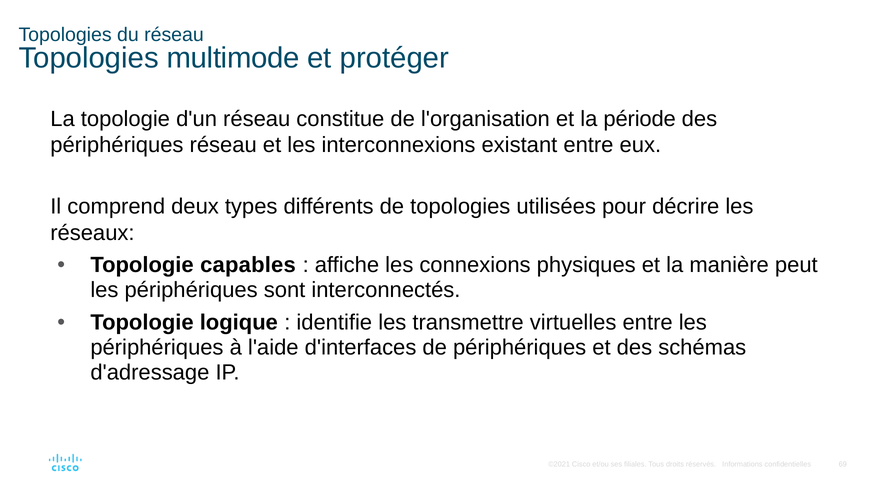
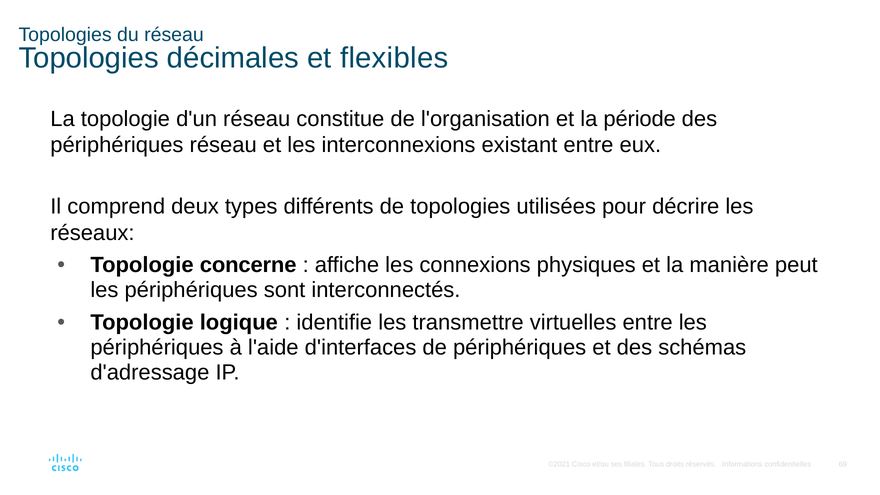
multimode: multimode -> décimales (233, 58)
protéger: protéger -> flexibles (394, 58)
capables: capables -> concerne (248, 265)
